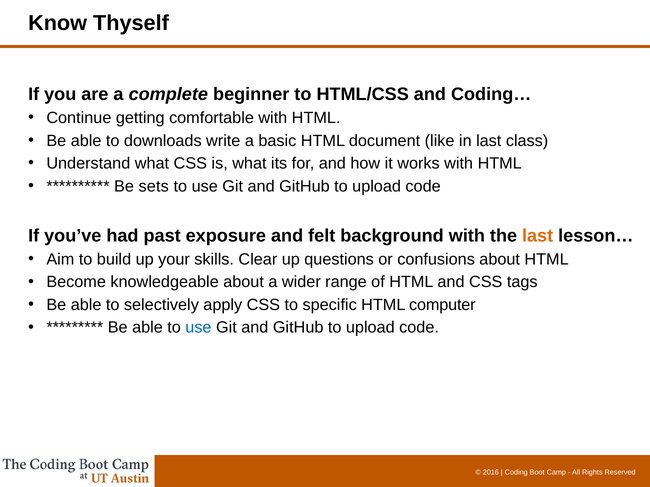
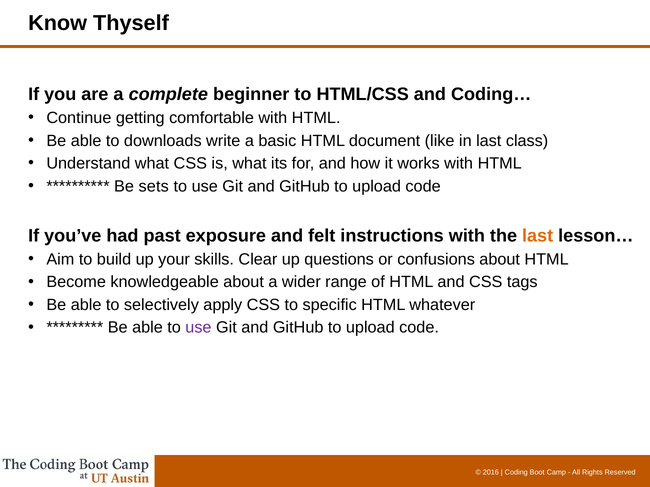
background: background -> instructions (392, 236)
computer: computer -> whatever (442, 305)
use colour: blue -> purple (198, 328)
